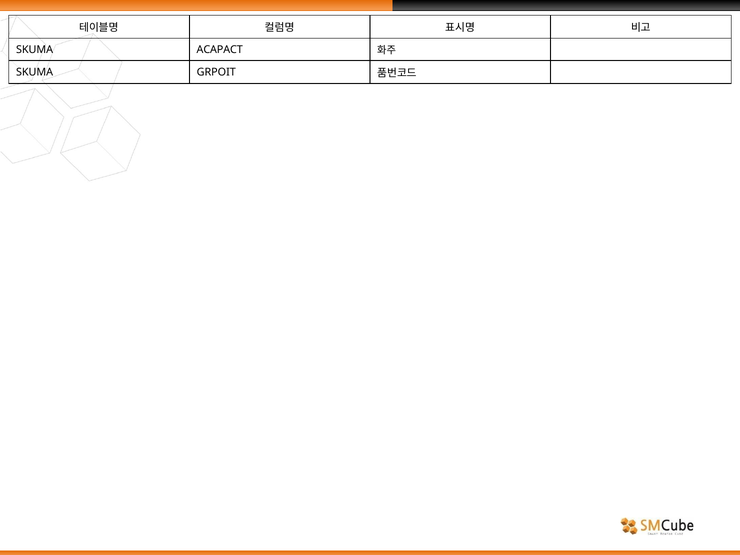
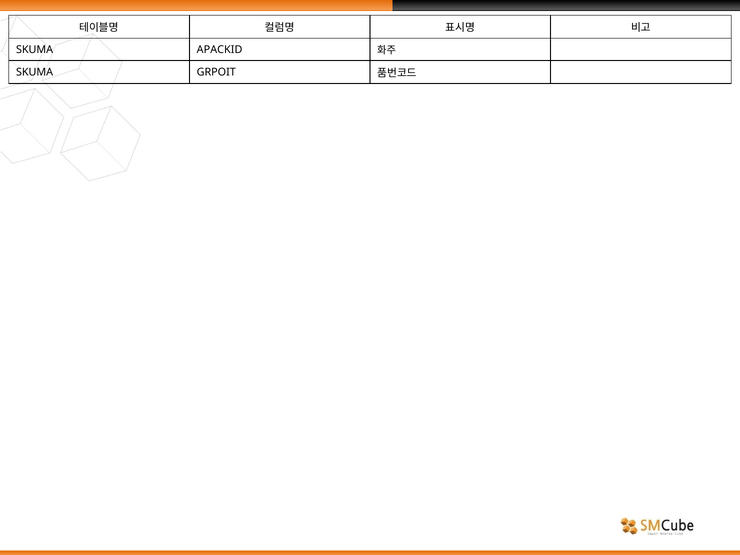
ACAPACT: ACAPACT -> APACKID (220, 50)
